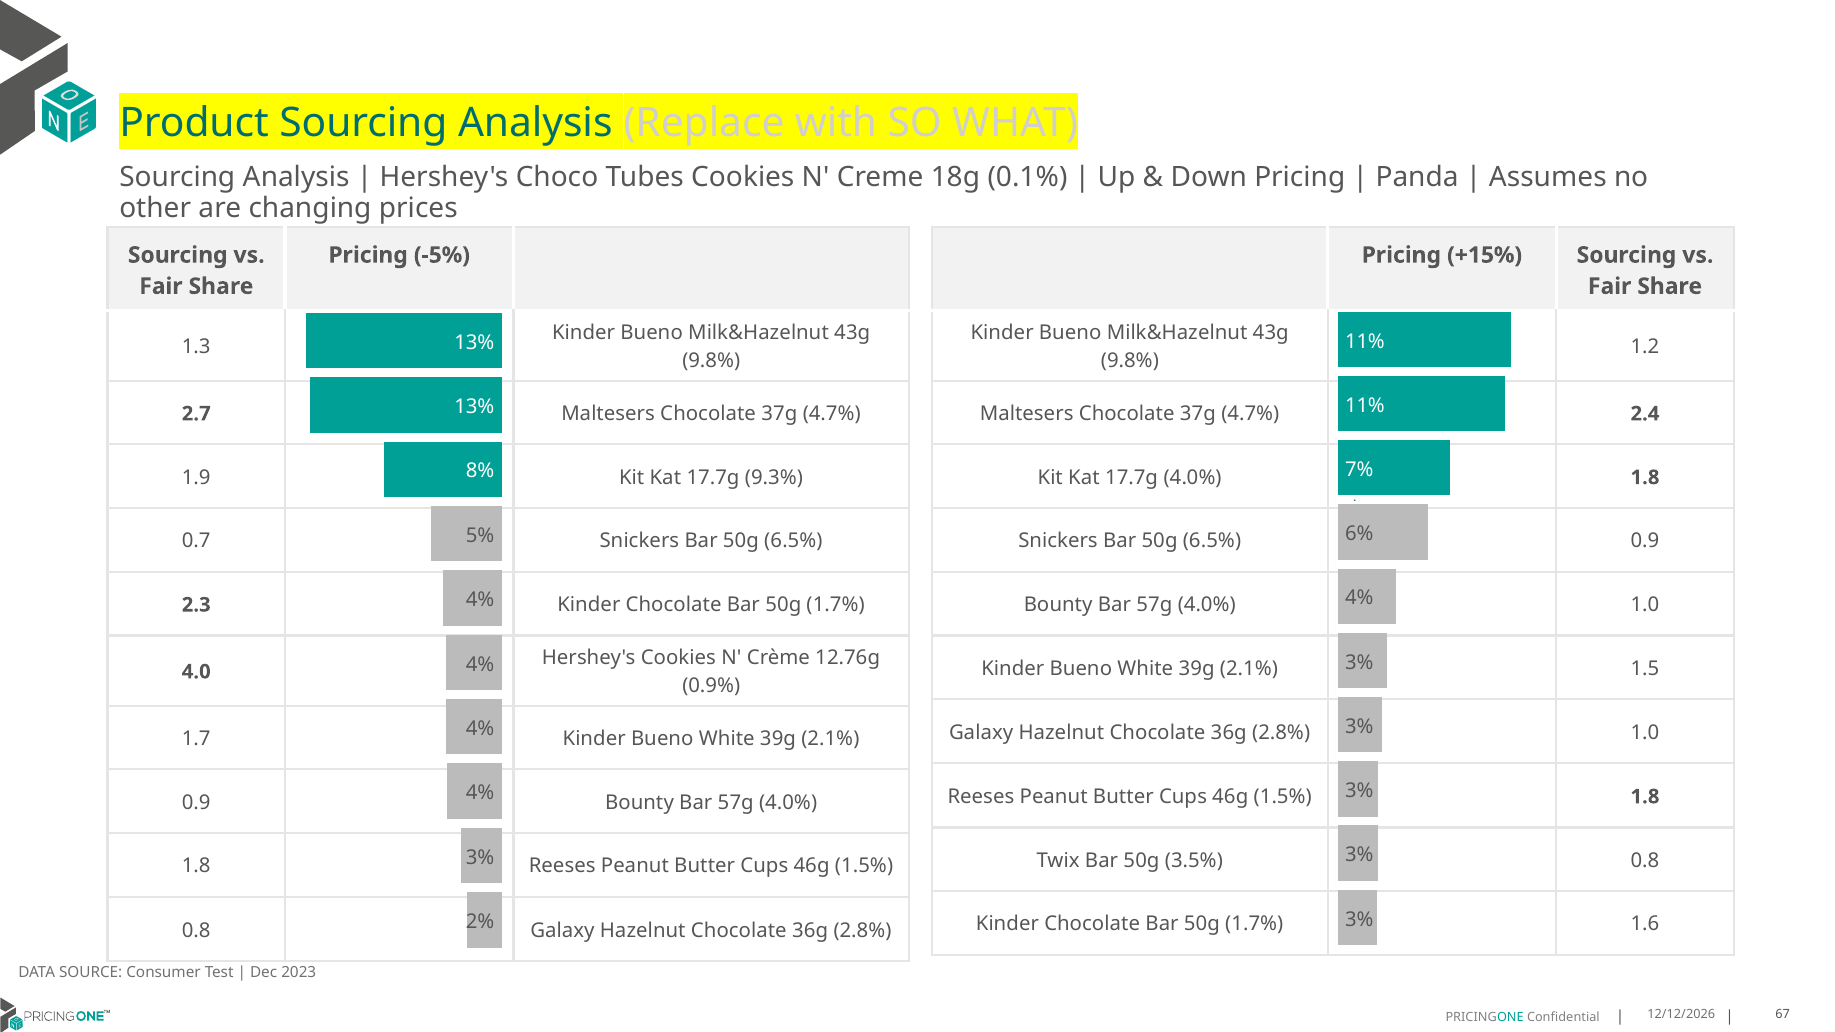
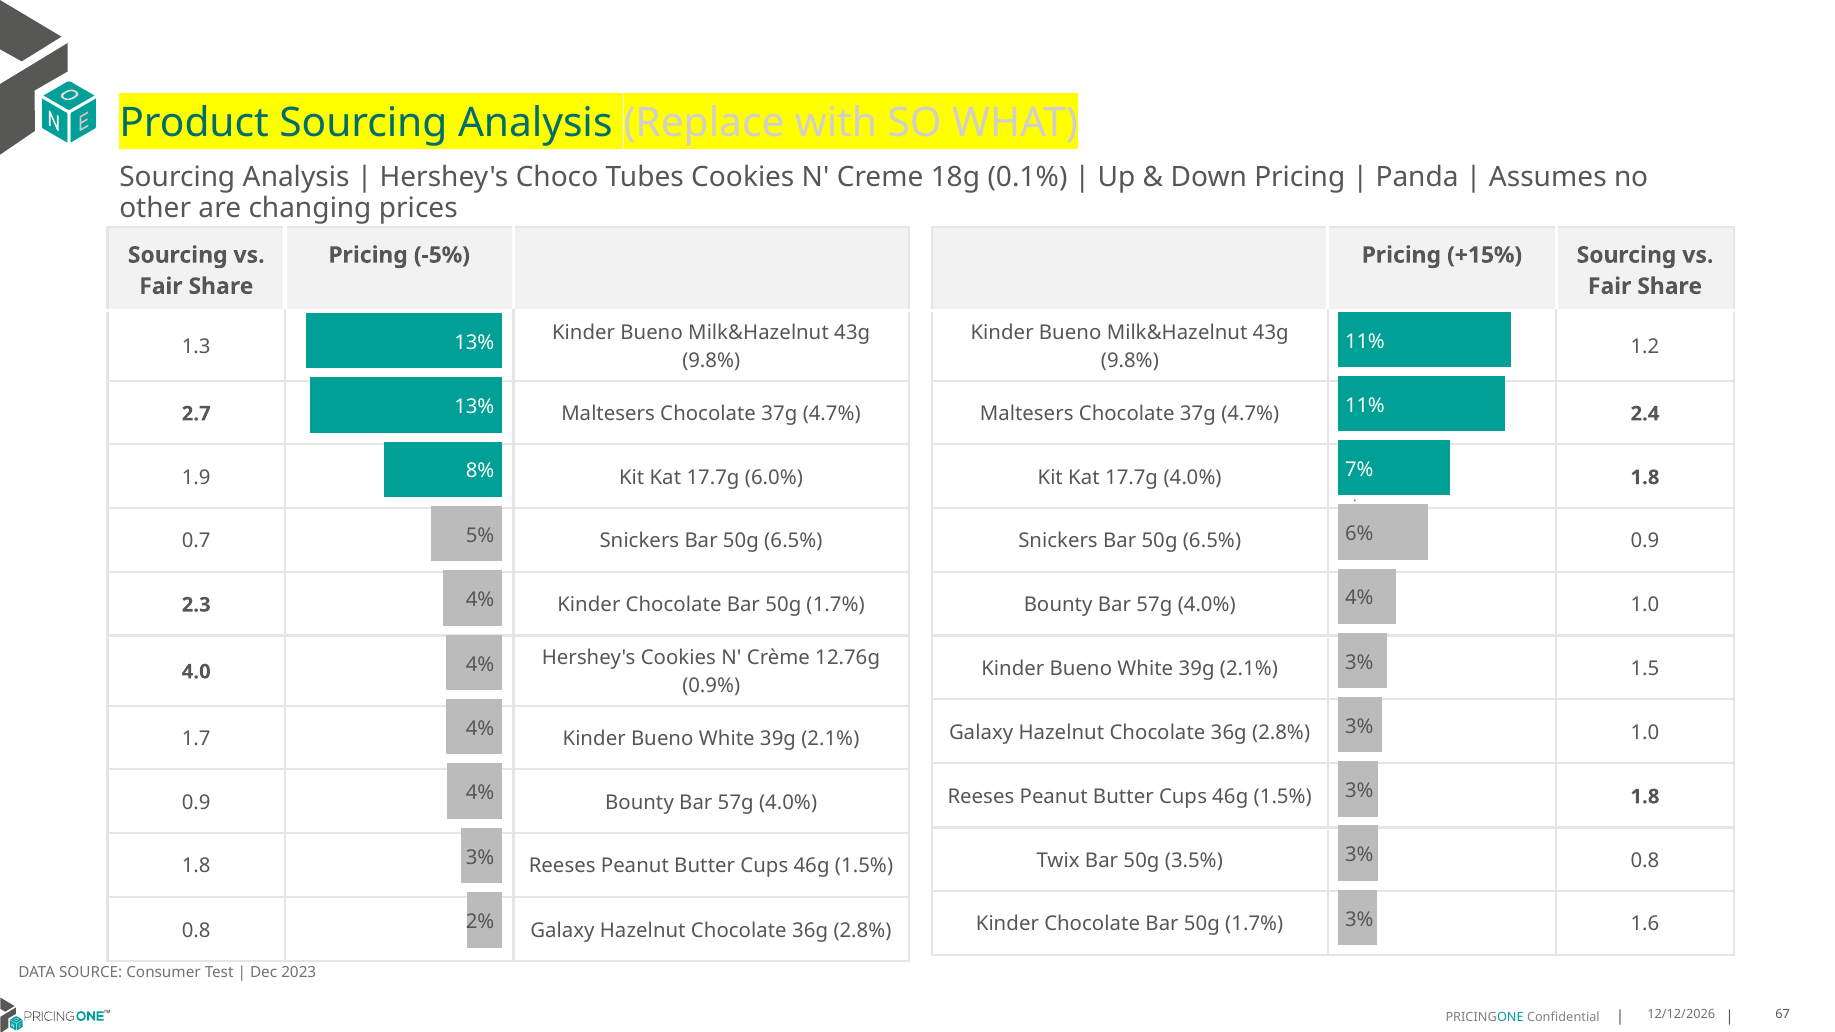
9.3%: 9.3% -> 6.0% (774, 478)
